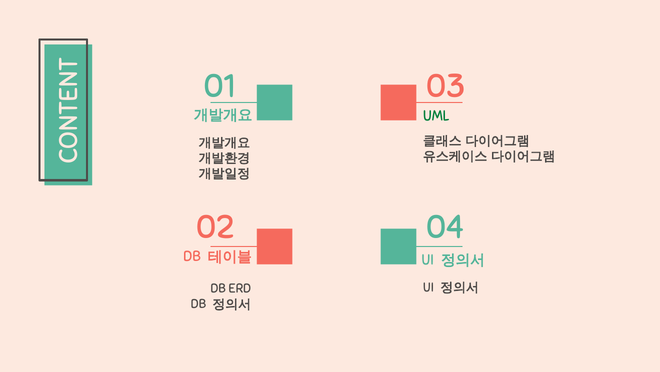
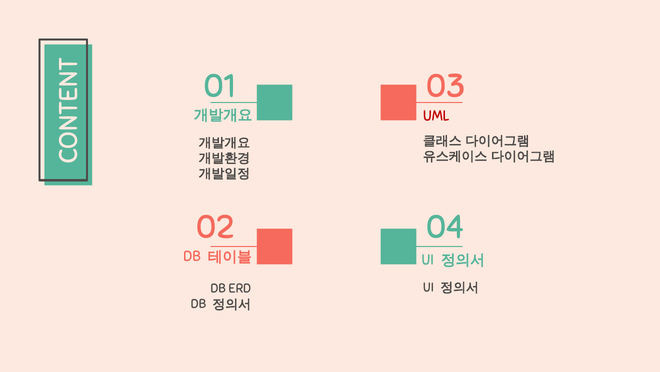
UML colour: green -> red (436, 116)
